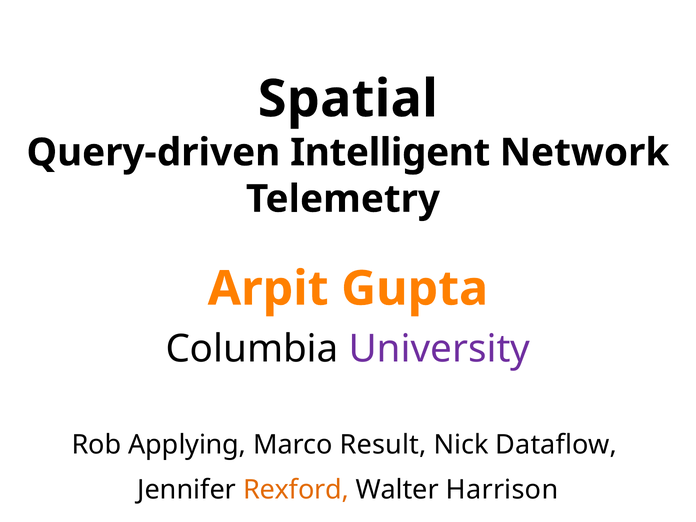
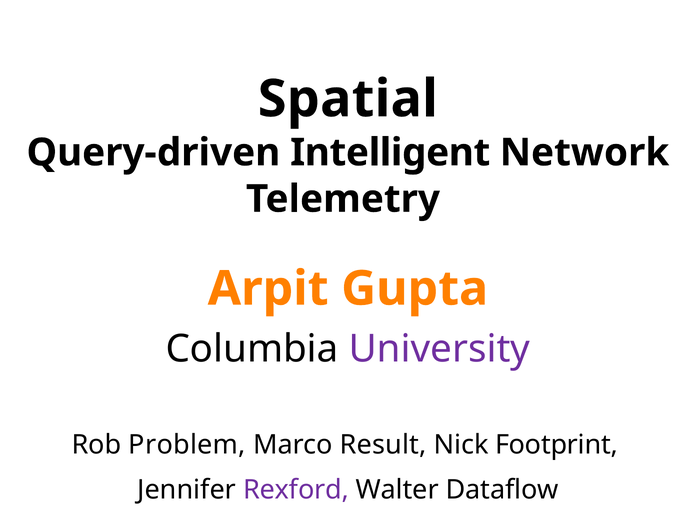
Applying: Applying -> Problem (187, 445)
Dataflow: Dataflow -> Footprint (556, 445)
Rexford colour: orange -> purple (296, 490)
Harrison: Harrison -> Dataflow (502, 490)
